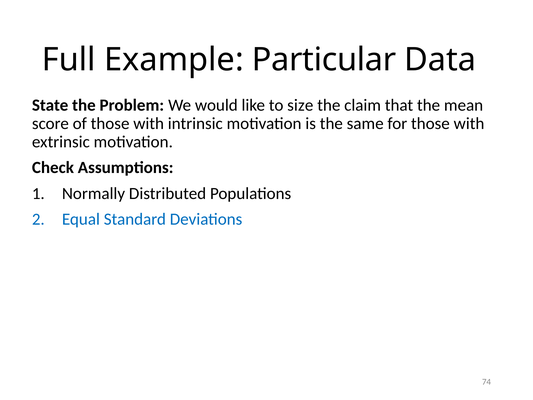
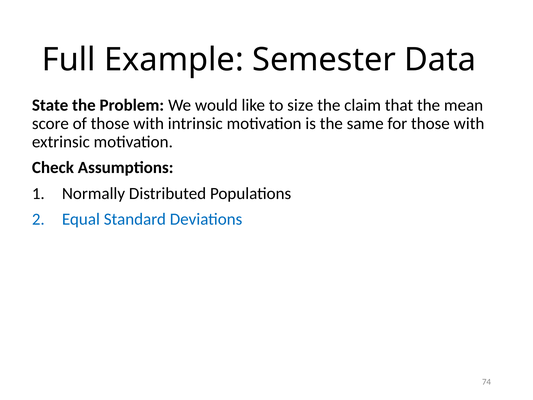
Particular: Particular -> Semester (324, 60)
